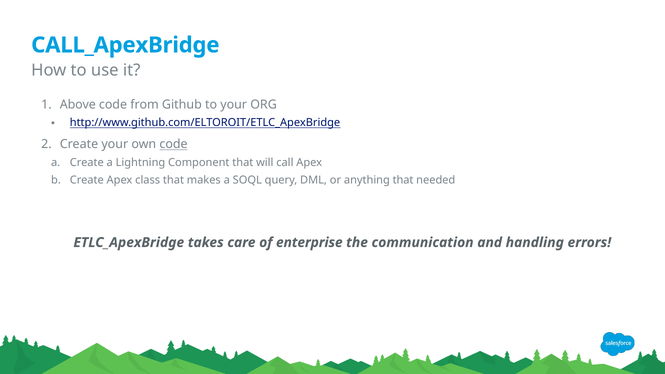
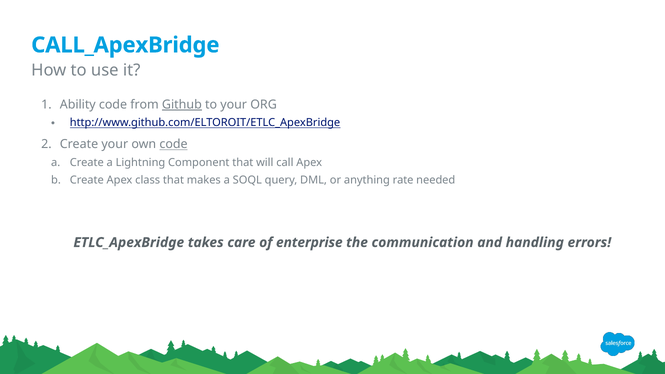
Above: Above -> Ability (78, 105)
Github underline: none -> present (182, 105)
anything that: that -> rate (403, 180)
